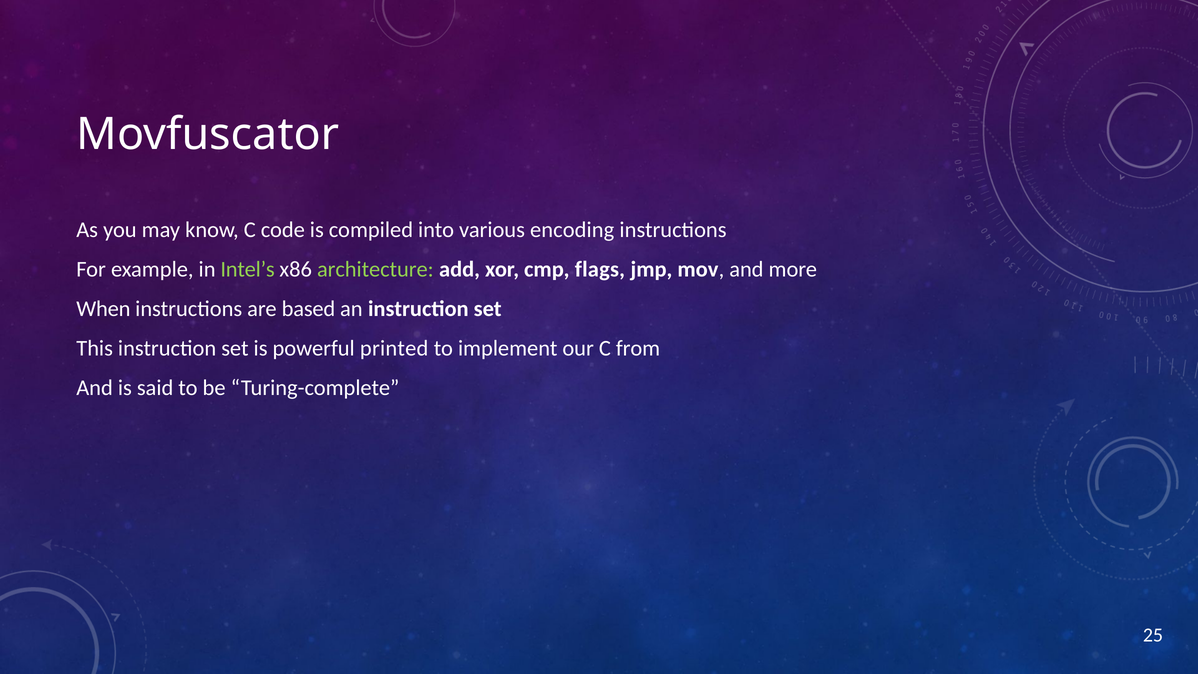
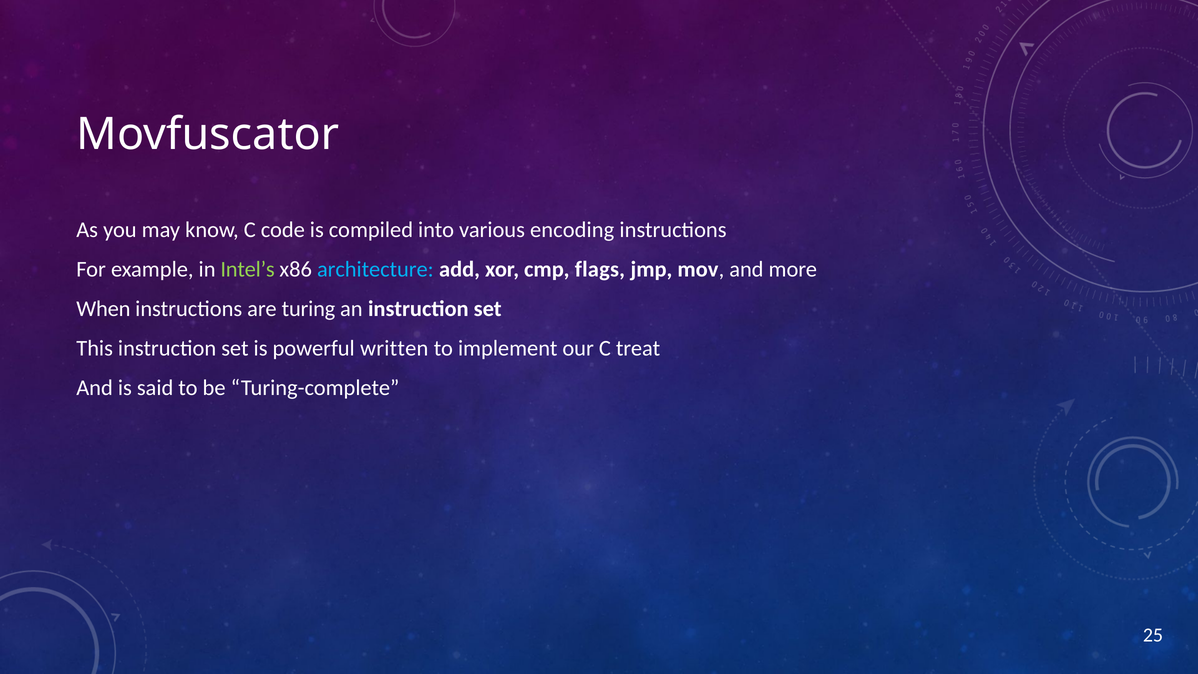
architecture colour: light green -> light blue (375, 269)
based: based -> turing (309, 309)
printed: printed -> written (394, 348)
from: from -> treat (638, 348)
